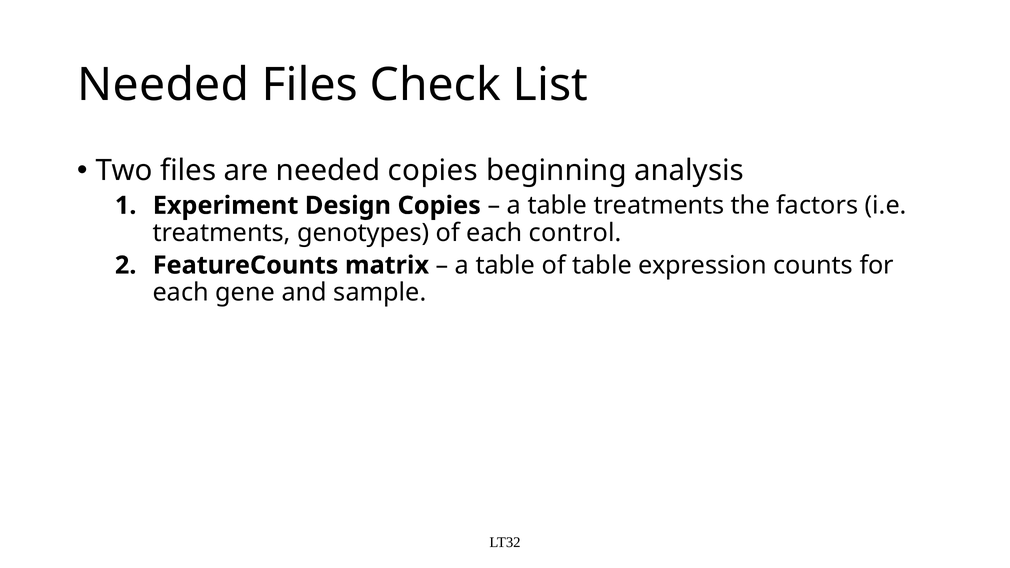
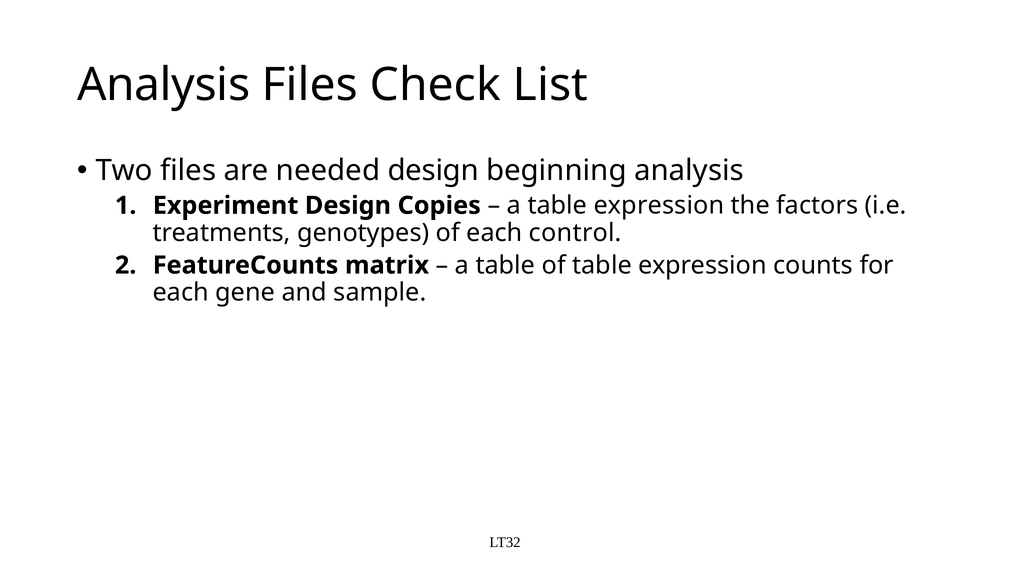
Needed: Needed -> Analysis (164, 85)
needed copies: copies -> design (433, 171)
a table treatments: treatments -> expression (659, 206)
